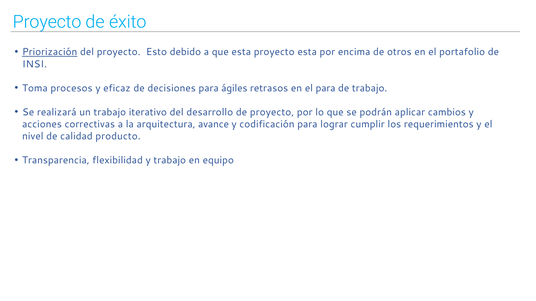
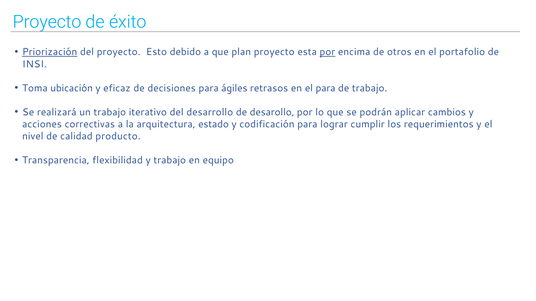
que esta: esta -> plan (241, 52)
por underline: none -> present (327, 52)
procesos: procesos -> ubicación (72, 88)
de proyecto: proyecto -> desarollo (272, 112)
avance: avance -> estado (214, 124)
